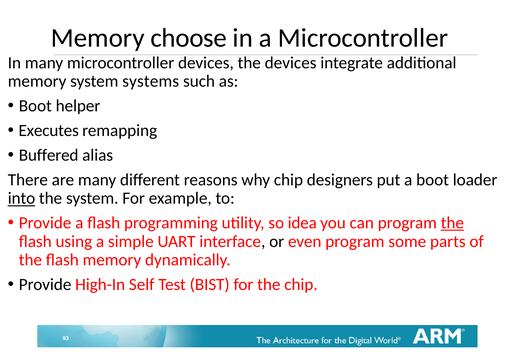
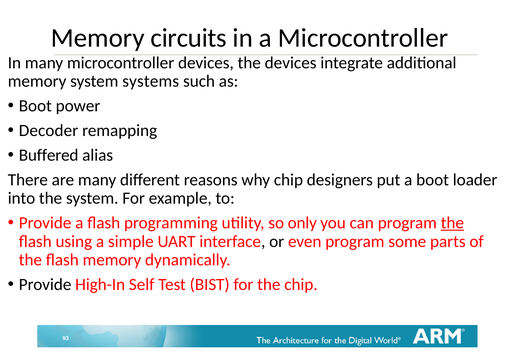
choose: choose -> circuits (189, 38)
helper: helper -> power (78, 106)
Executes: Executes -> Decoder (49, 131)
into underline: present -> none (21, 198)
idea: idea -> only (302, 223)
